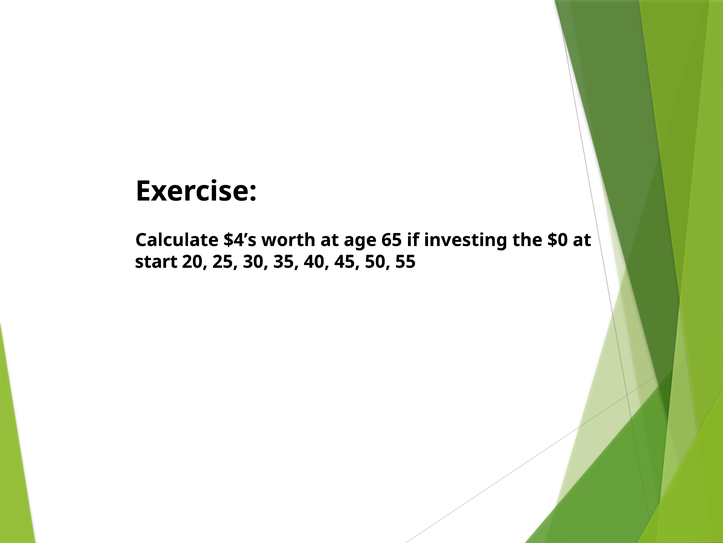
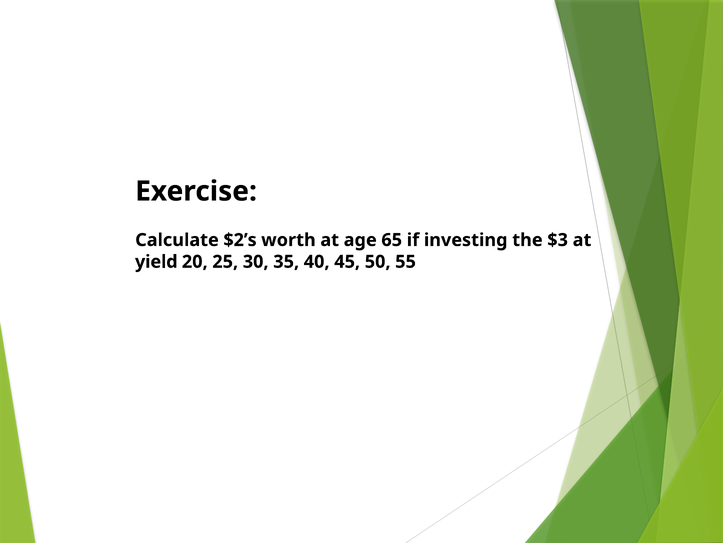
$4’s: $4’s -> $2’s (240, 240)
$0: $0 -> $3 (558, 240)
start: start -> yield (156, 261)
